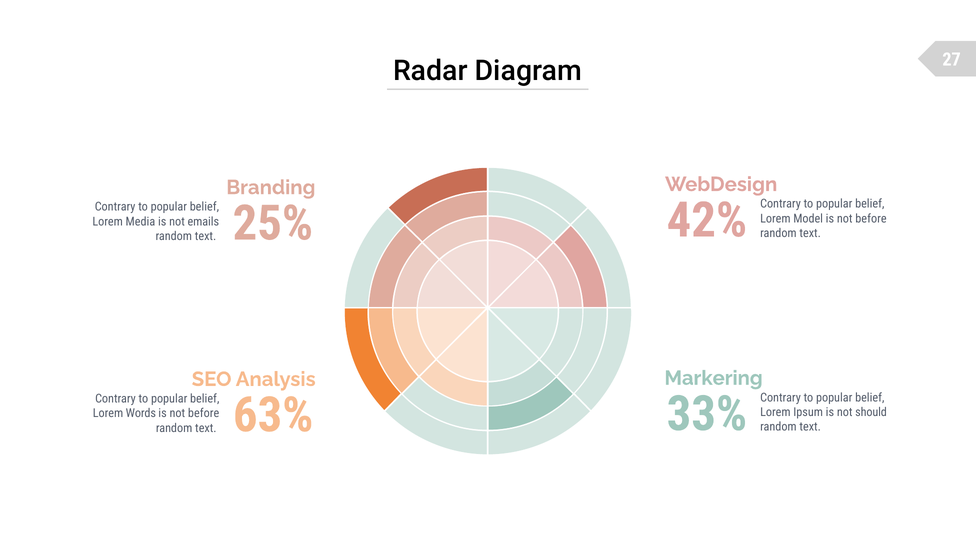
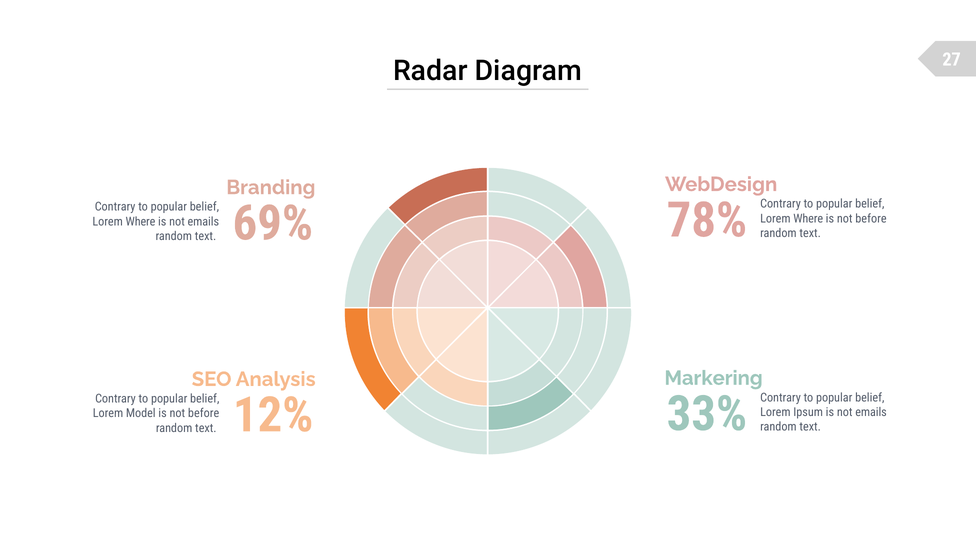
42%: 42% -> 78% (707, 220)
25%: 25% -> 69% (273, 223)
Model: Model -> Where (808, 219)
Media: Media -> Where (140, 222)
63%: 63% -> 12% (273, 415)
Ipsum is not should: should -> emails (871, 412)
Words: Words -> Model (141, 413)
